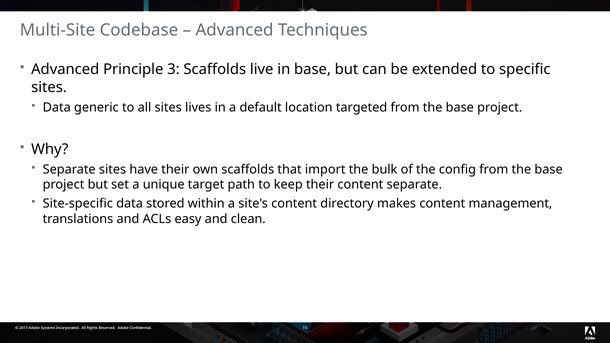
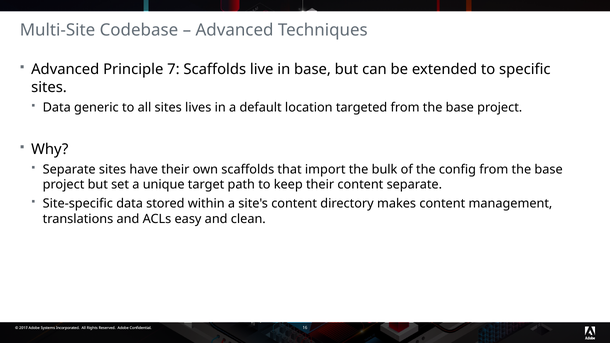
3: 3 -> 7 (173, 69)
